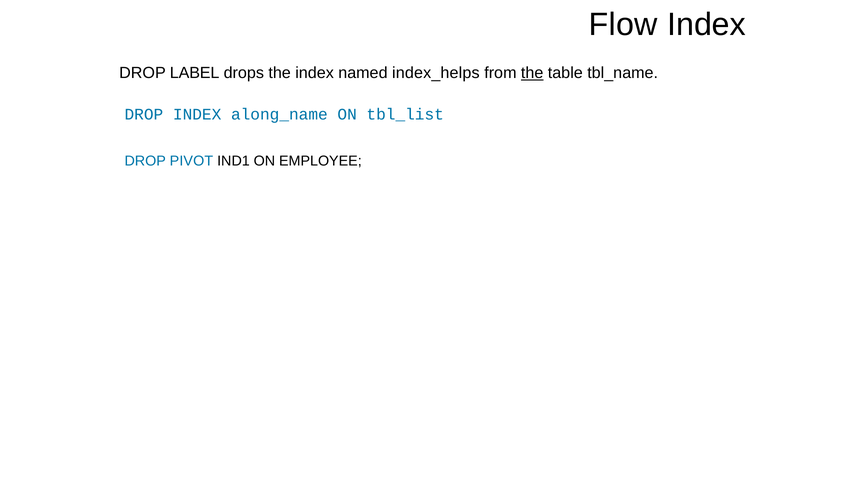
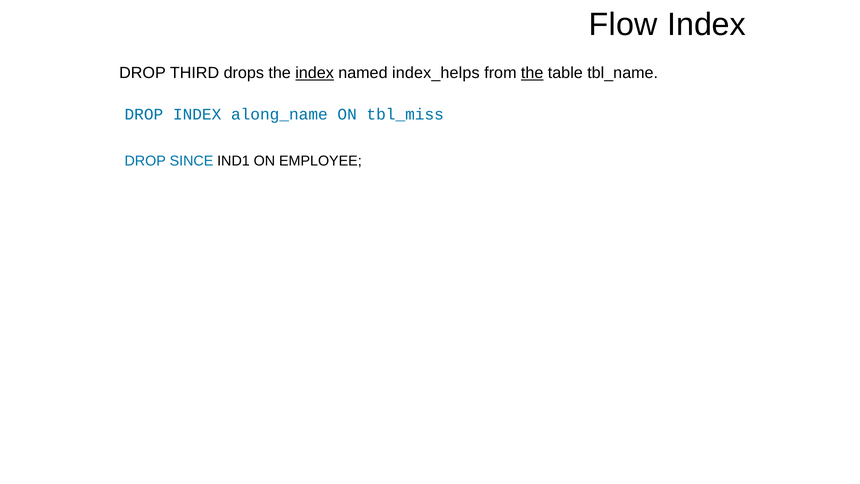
LABEL: LABEL -> THIRD (195, 73)
index underline: none -> present (315, 73)
tbl_list: tbl_list -> tbl_miss (405, 115)
PIVOT: PIVOT -> SINCE (192, 161)
